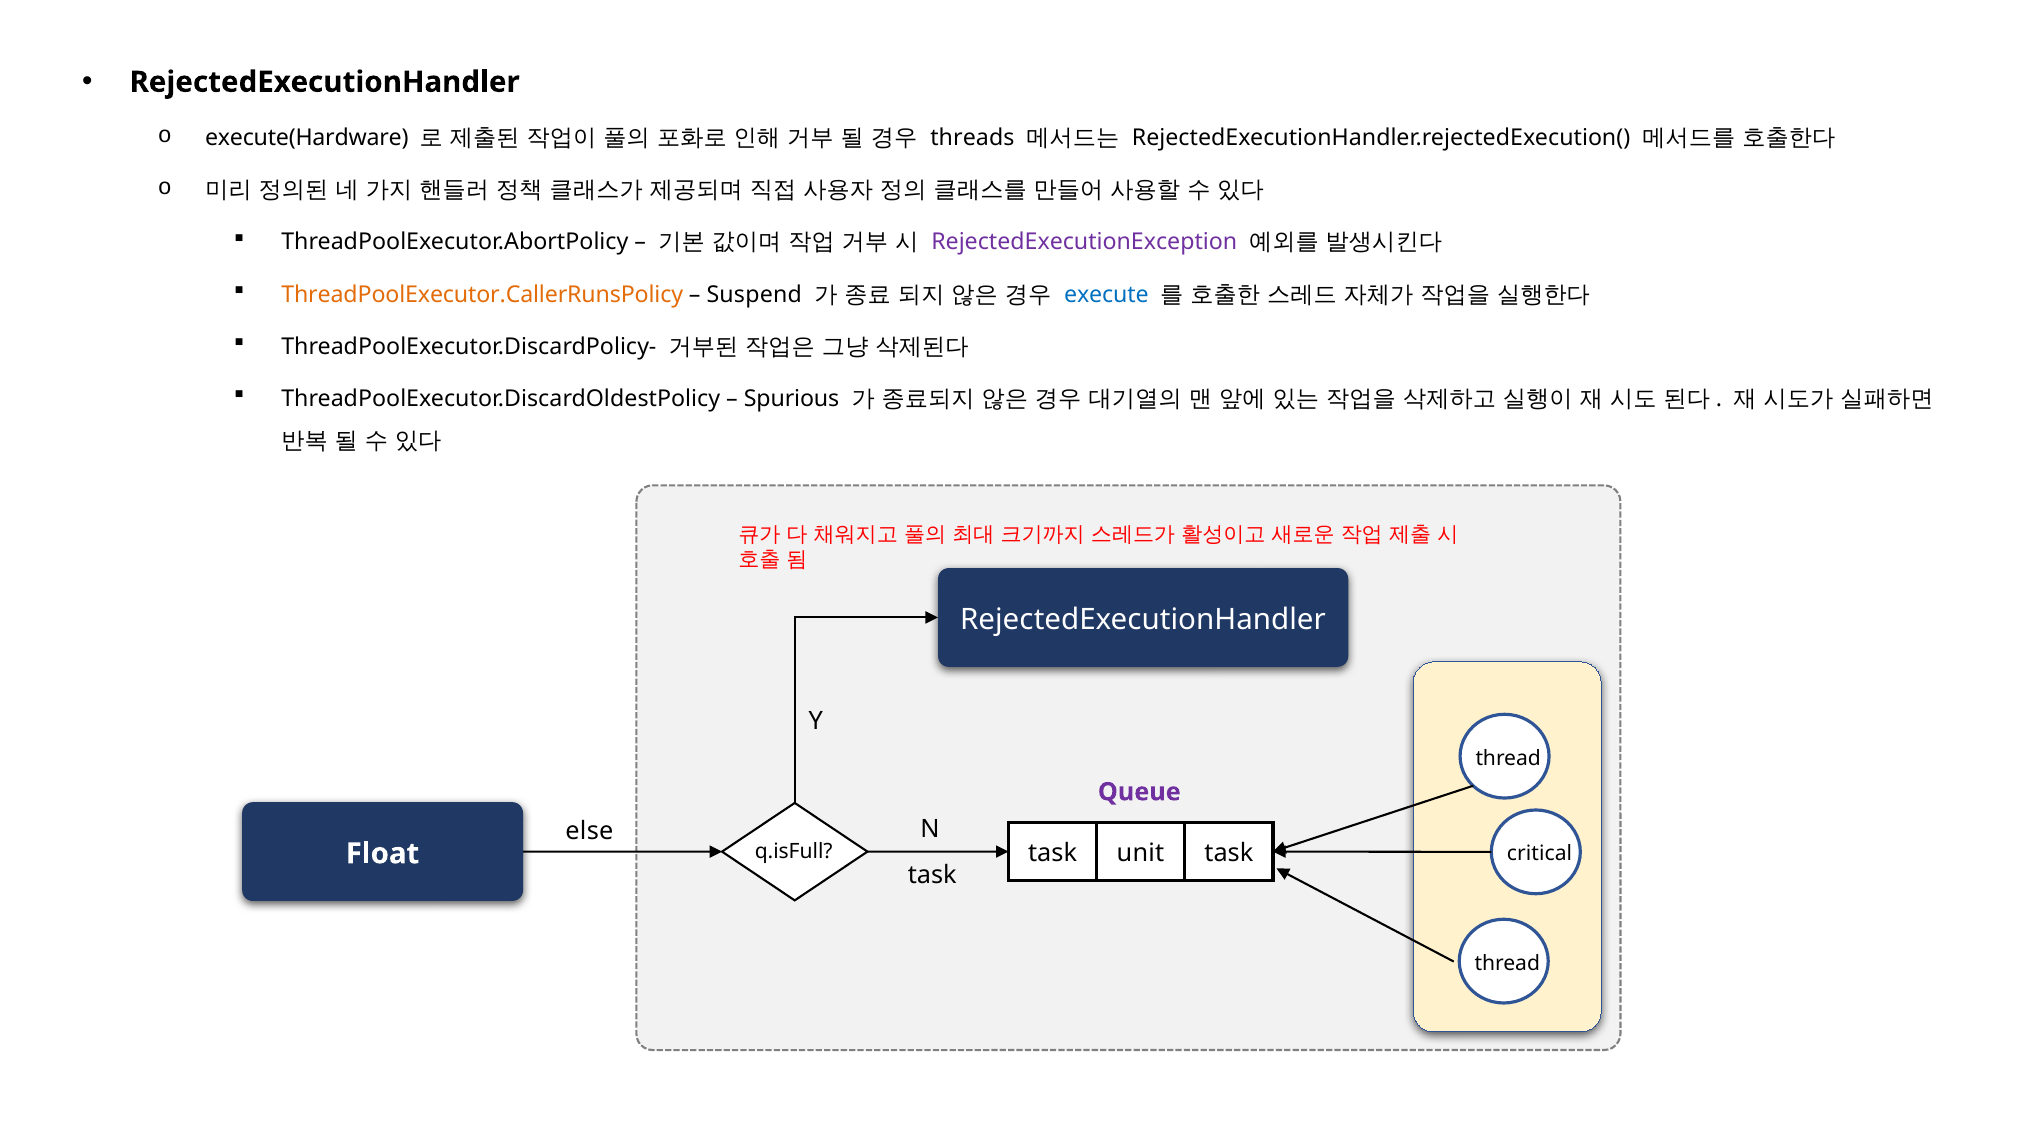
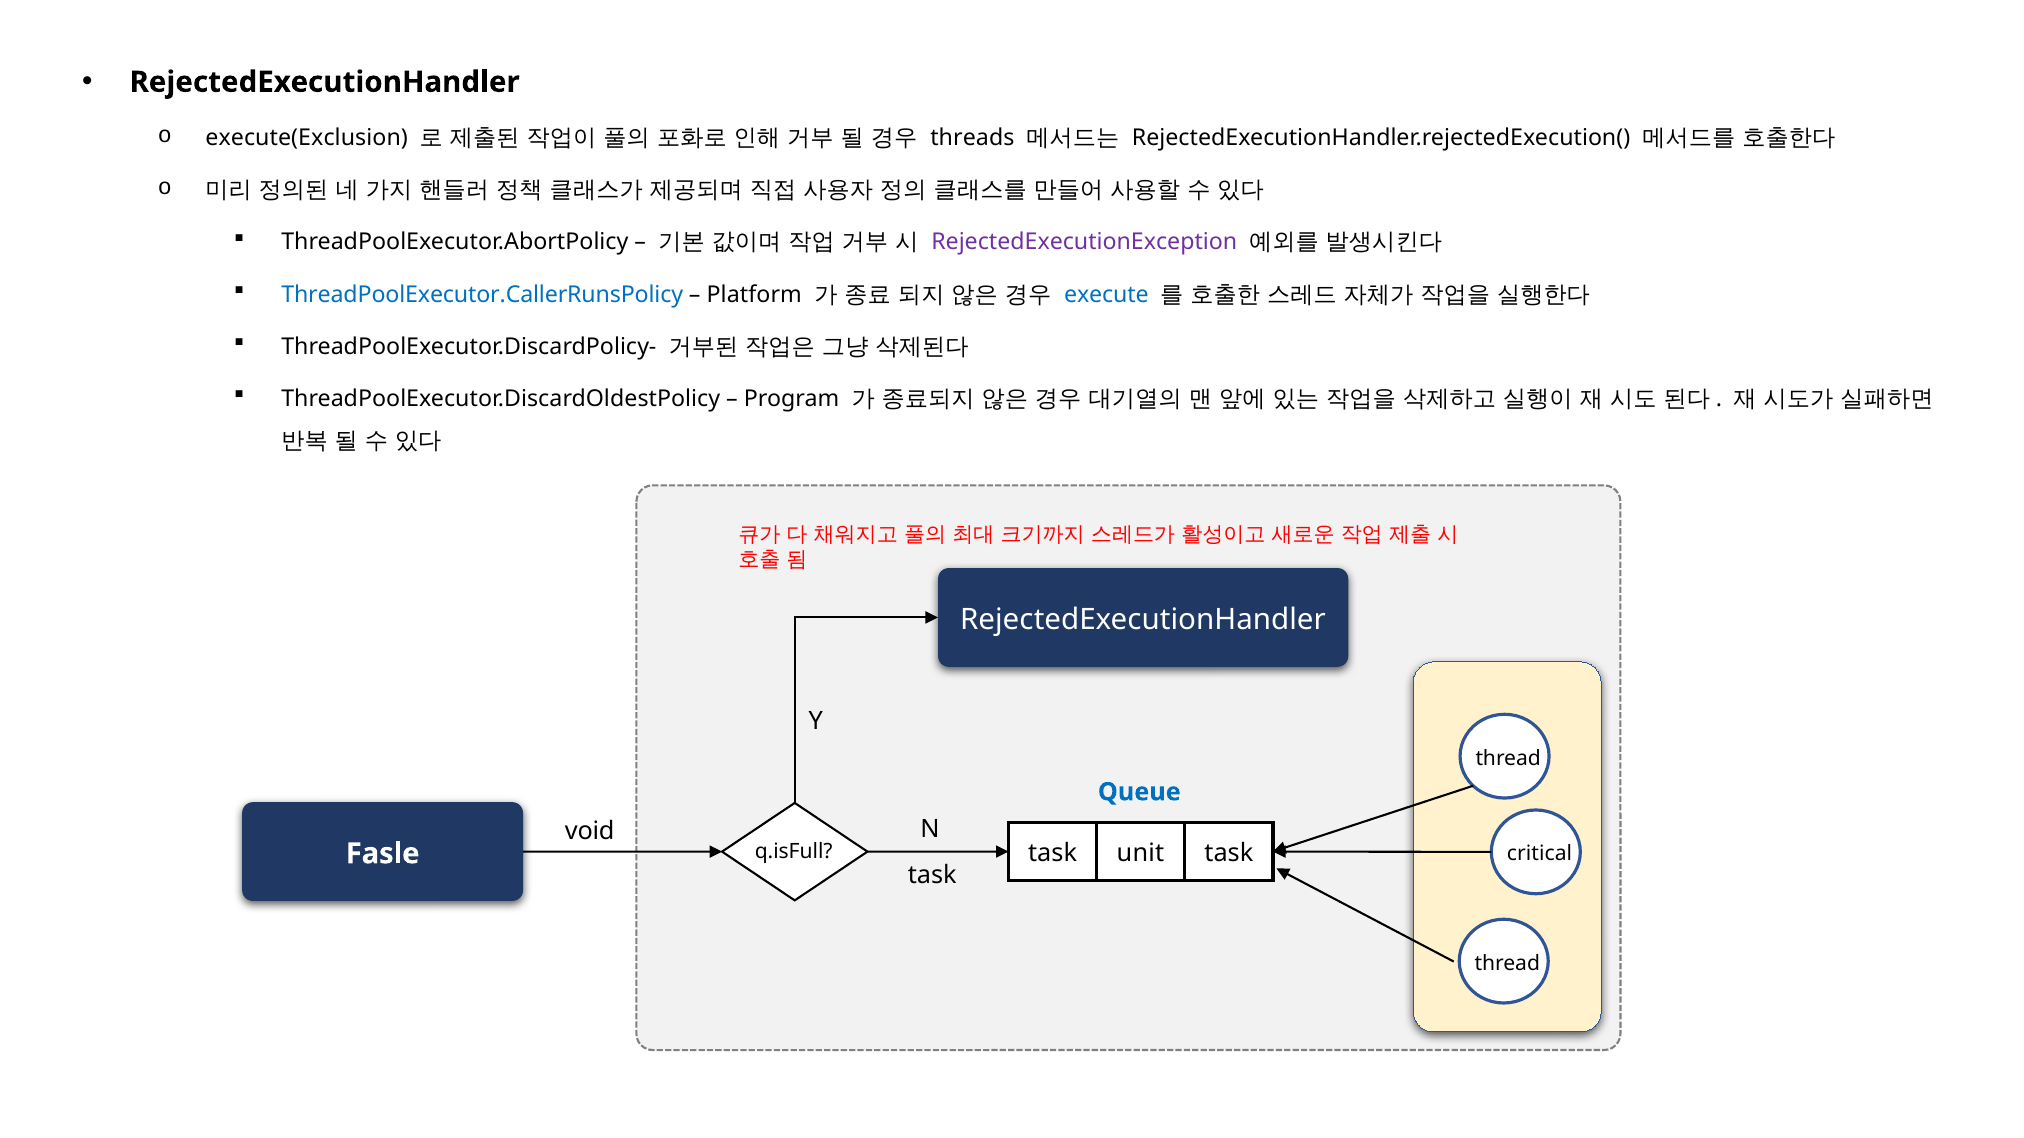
execute(Hardware: execute(Hardware -> execute(Exclusion (307, 138)
ThreadPoolExecutor.CallerRunsPolicy colour: orange -> blue (482, 295)
Suspend: Suspend -> Platform (754, 295)
Spurious: Spurious -> Program (792, 399)
Queue colour: purple -> blue (1139, 792)
else: else -> void (590, 831)
Float: Float -> Fasle (383, 854)
